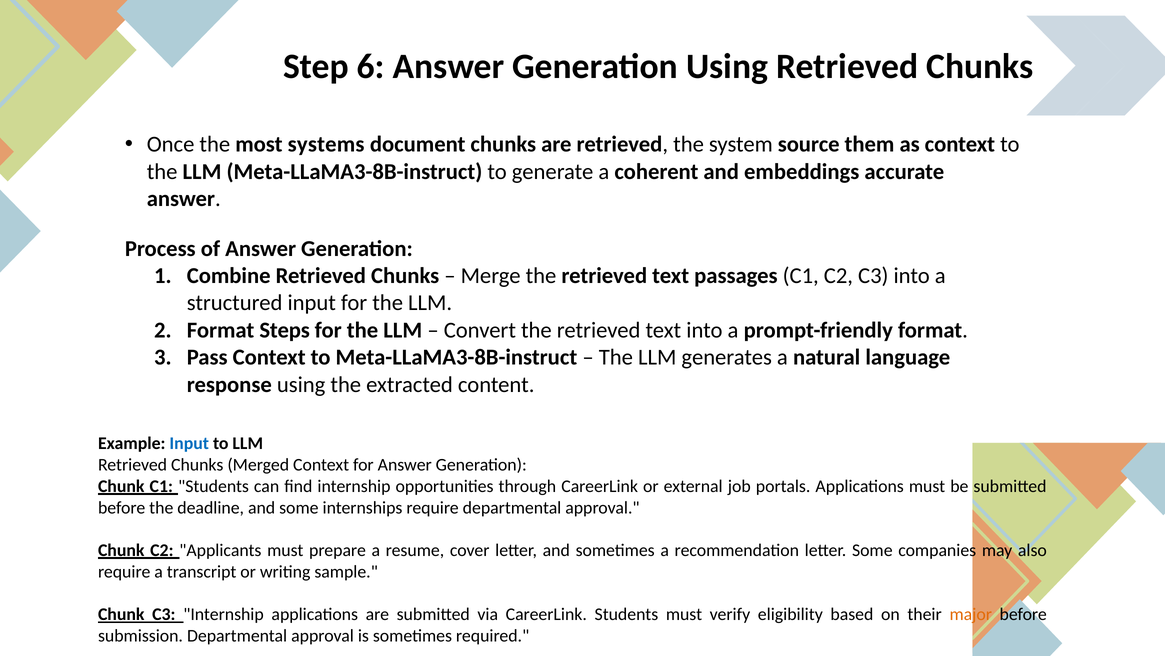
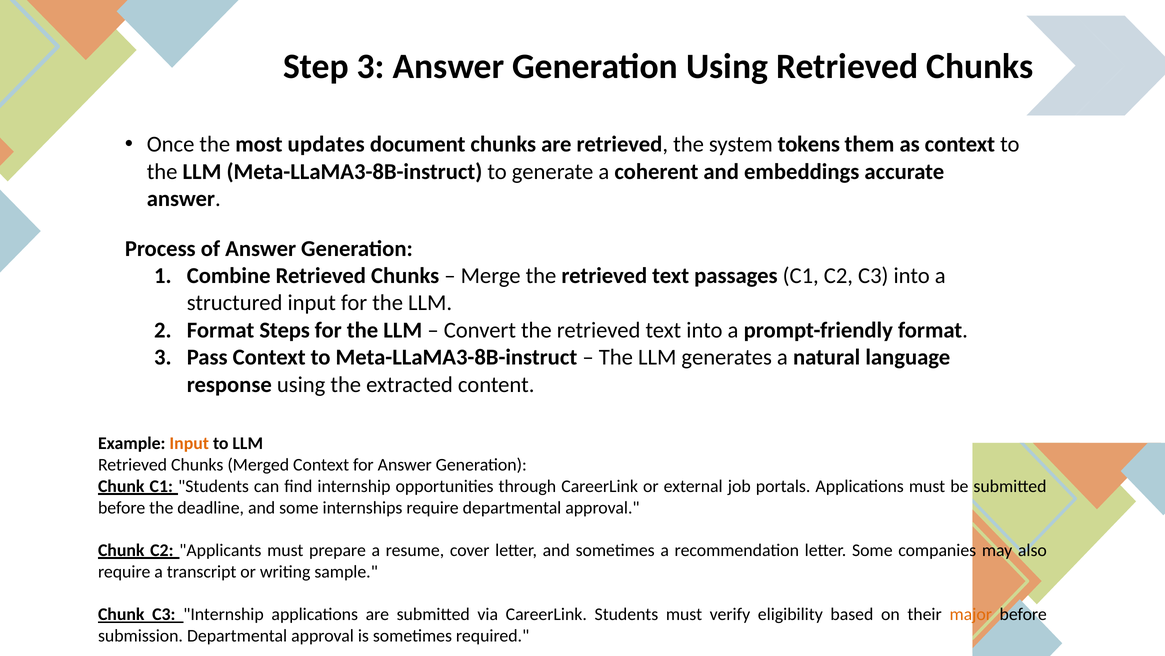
Step 6: 6 -> 3 (371, 67)
systems: systems -> updates (326, 144)
source: source -> tokens (809, 144)
Input colour: blue -> orange (189, 443)
